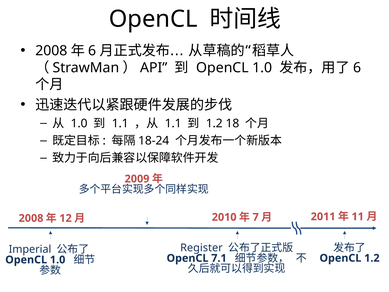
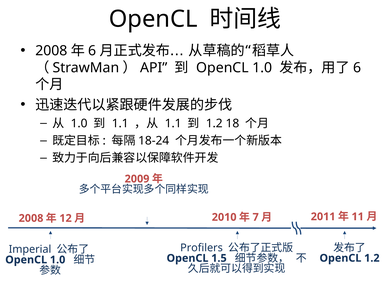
Register: Register -> Profilers (202, 248)
7.1: 7.1 -> 1.5 (219, 258)
